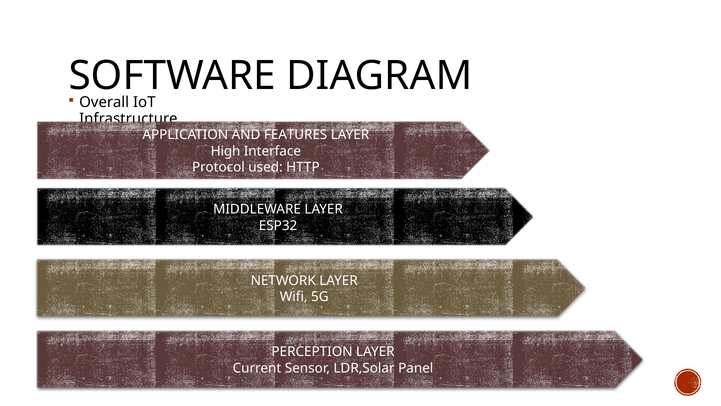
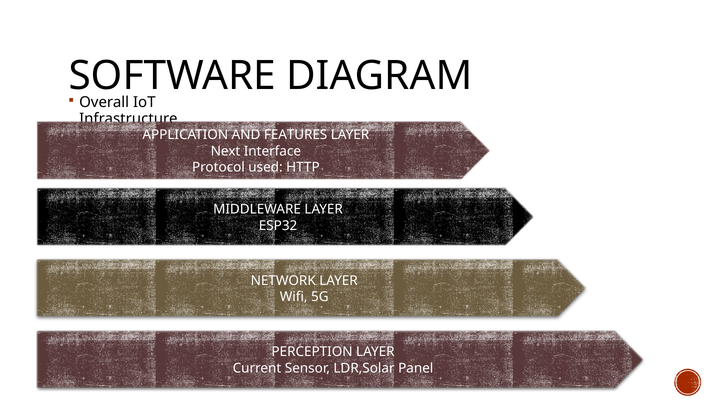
High: High -> Next (226, 151)
